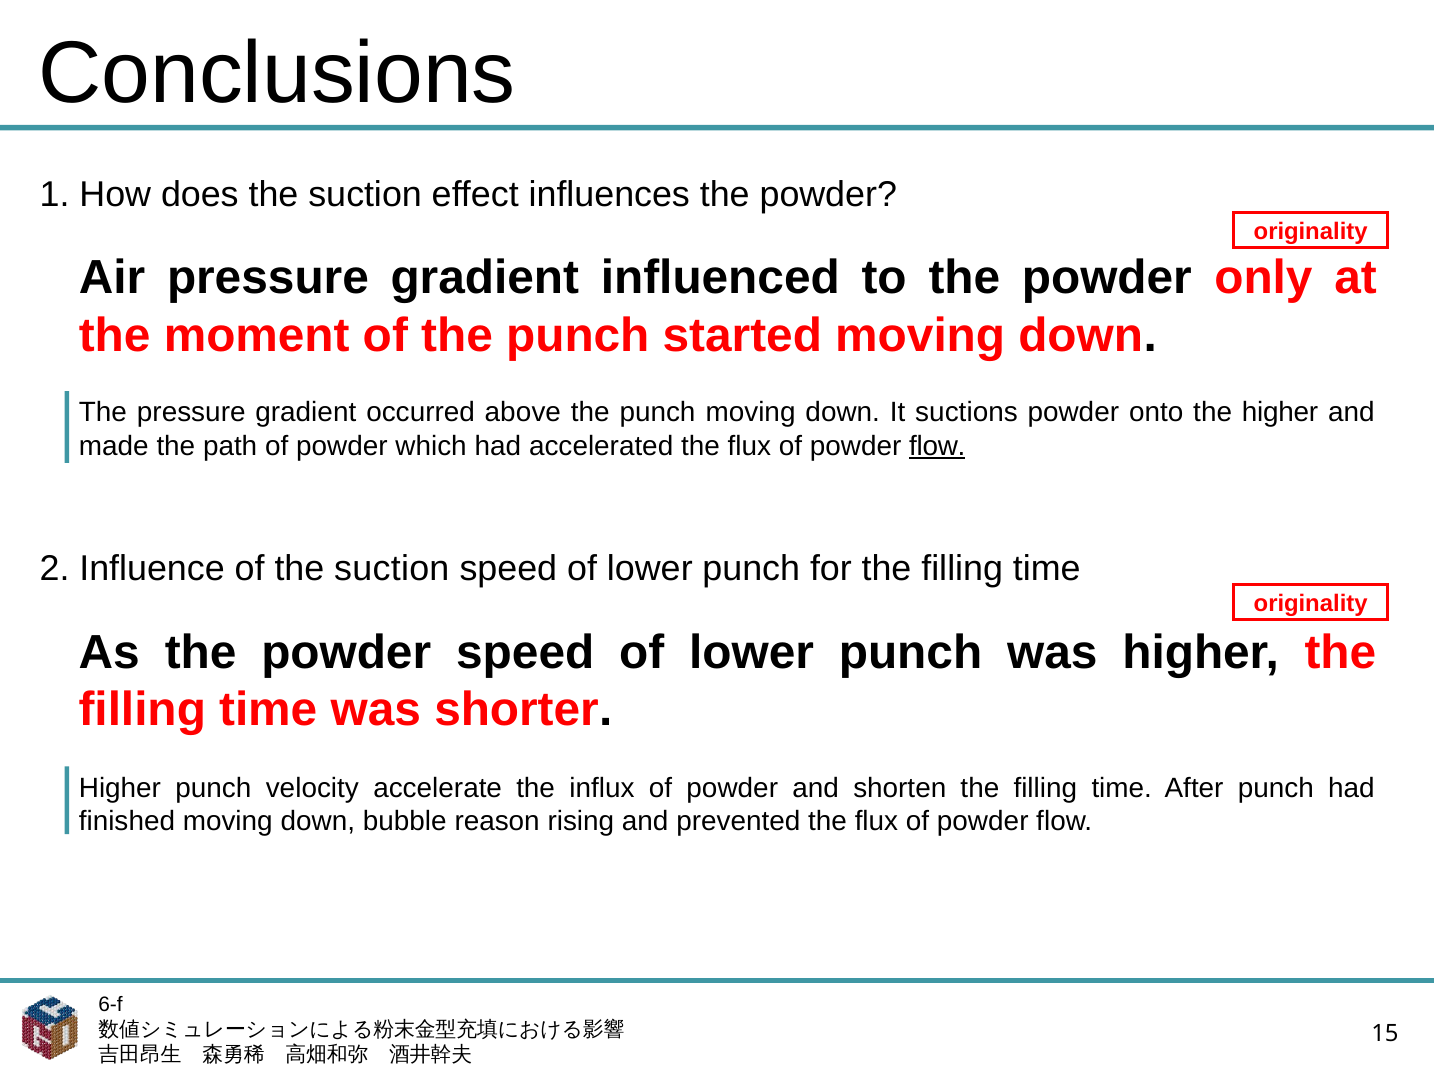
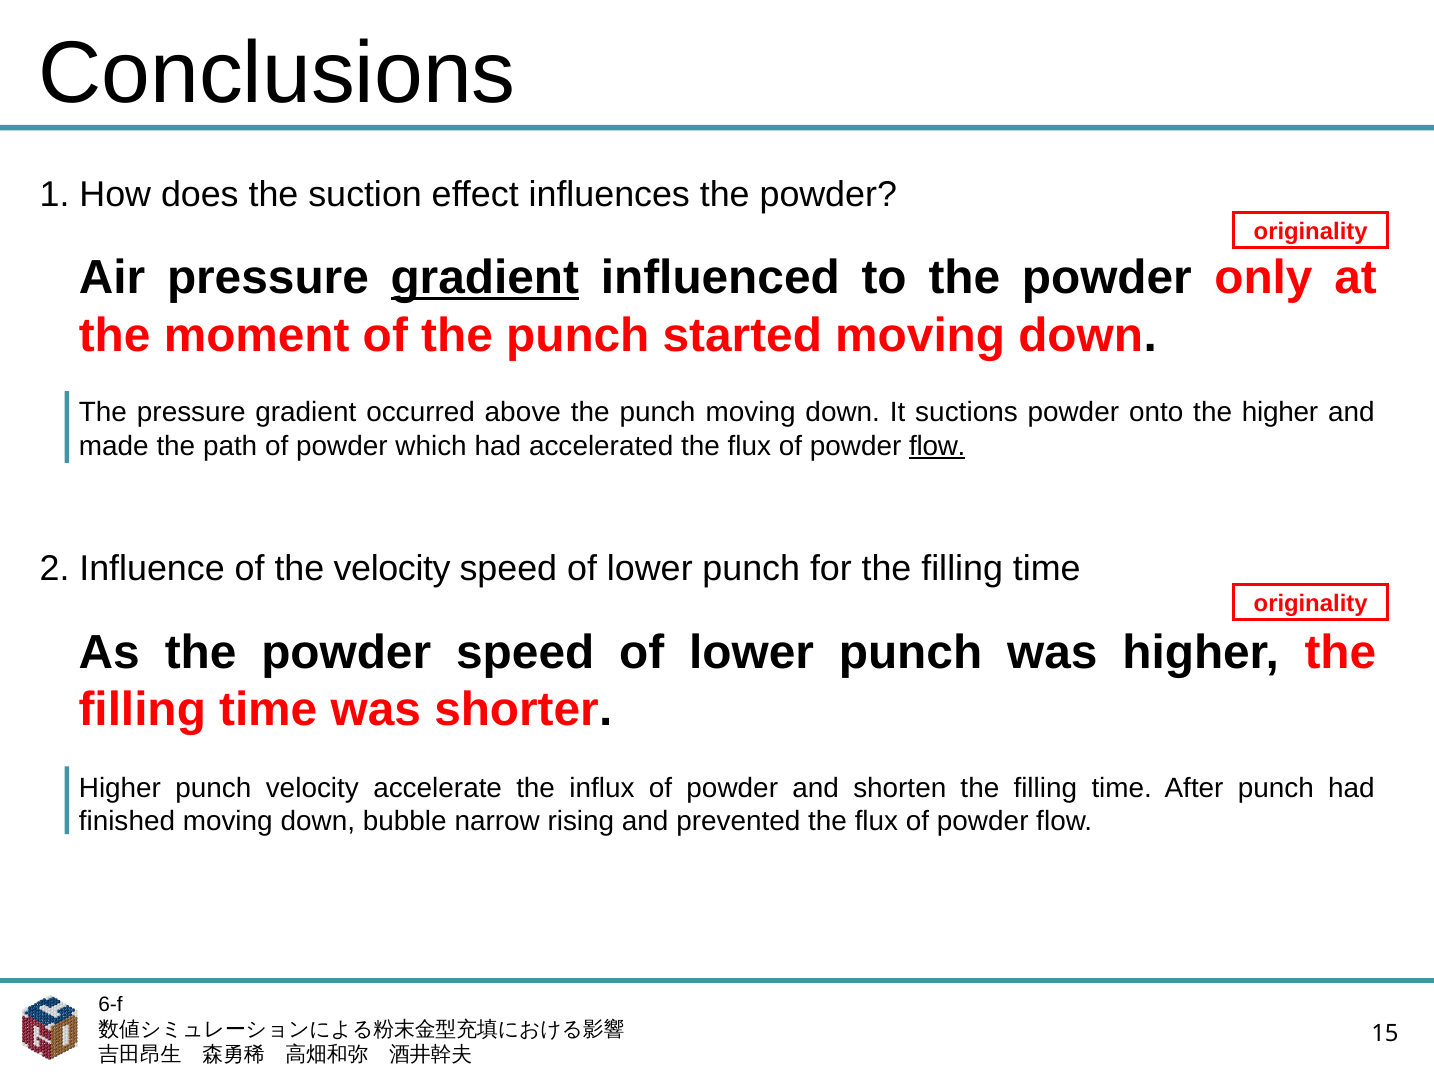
gradient underline: none -> present (485, 278)
of the suction: suction -> velocity (392, 569)
reason: reason -> narrow (497, 822)
